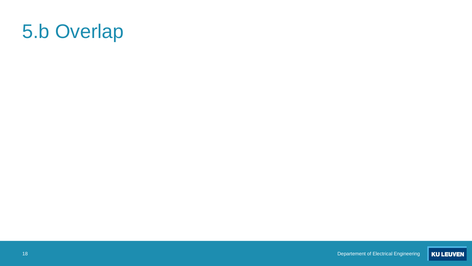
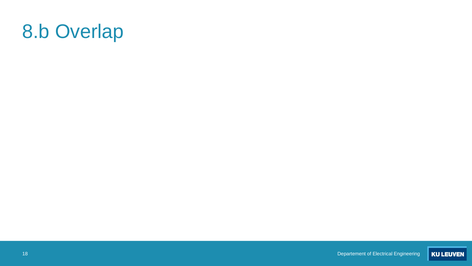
5.b: 5.b -> 8.b (36, 32)
